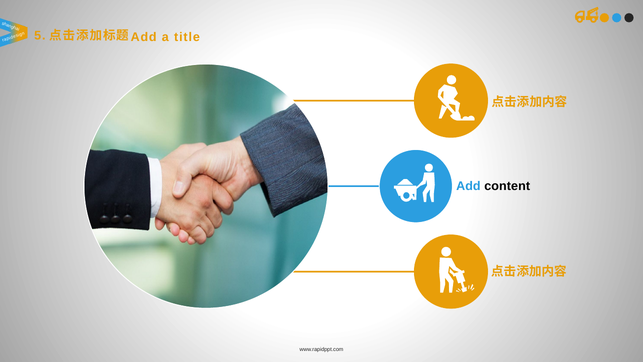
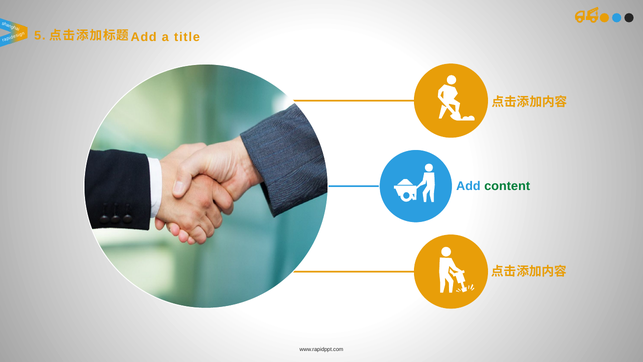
content colour: black -> green (507, 186)
